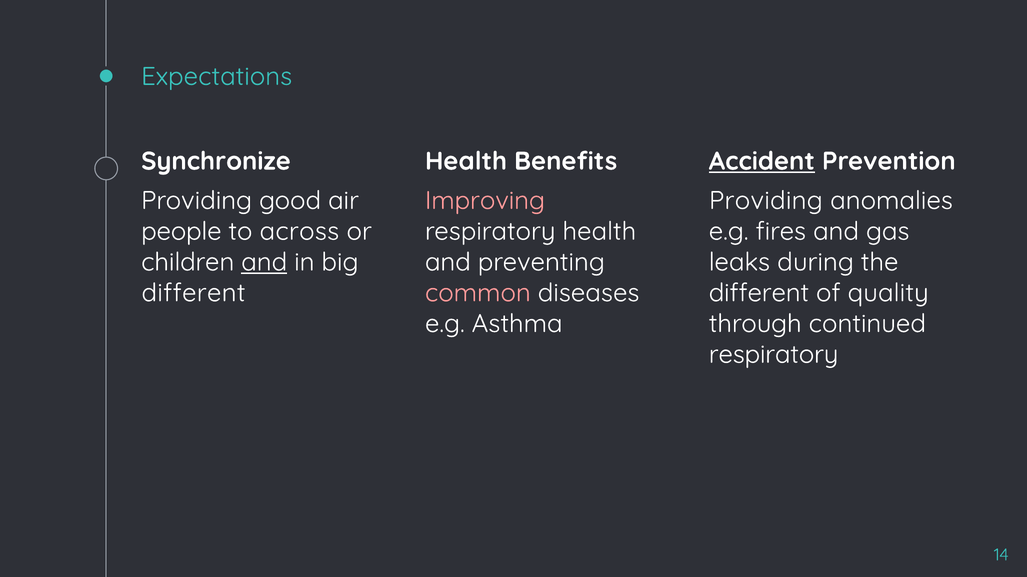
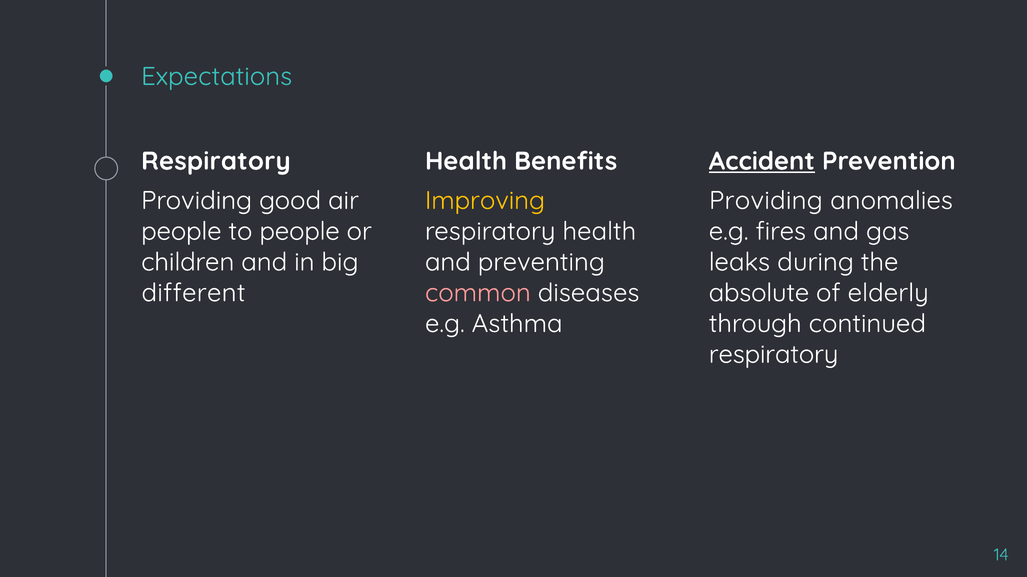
Synchronize: Synchronize -> Respiratory (216, 161)
Improving colour: pink -> yellow (485, 201)
to across: across -> people (300, 232)
and underline: present -> none (264, 262)
different: different -> absolute (759, 293)
quality: quality -> elderly (888, 293)
